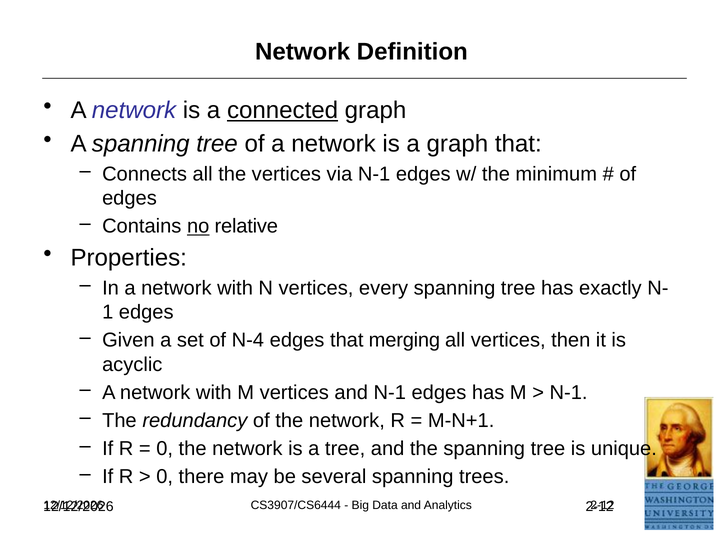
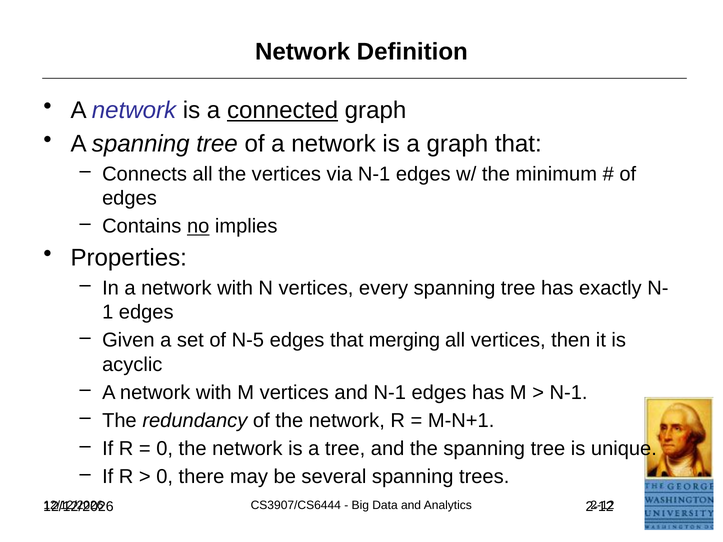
relative: relative -> implies (246, 226)
N-4: N-4 -> N-5 (248, 340)
